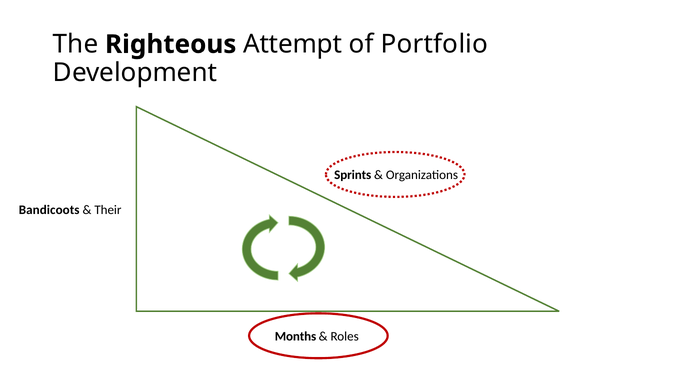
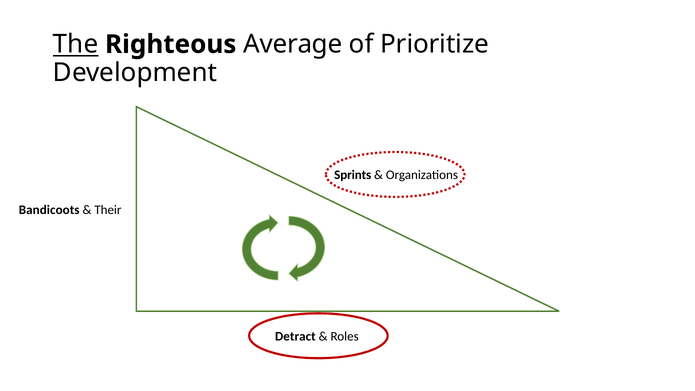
The underline: none -> present (76, 44)
Attempt: Attempt -> Average (293, 44)
Portfolio: Portfolio -> Prioritize (435, 44)
Months: Months -> Detract (295, 336)
